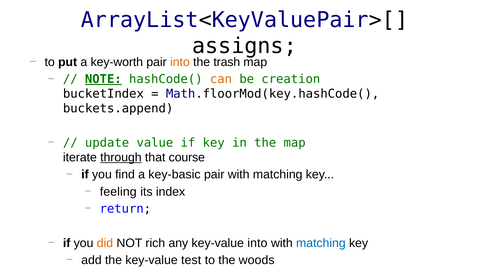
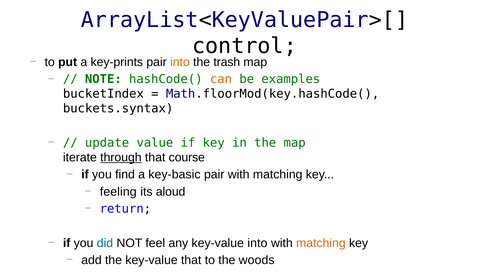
assigns: assigns -> control (244, 46)
key-worth: key-worth -> key-prints (117, 62)
NOTE underline: present -> none (103, 79)
creation: creation -> examples (291, 79)
buckets.append: buckets.append -> buckets.syntax (118, 109)
index: index -> aloud (171, 192)
did colour: orange -> blue (105, 243)
rich: rich -> feel (155, 243)
matching colour: blue -> orange (321, 243)
key-value test: test -> that (191, 260)
